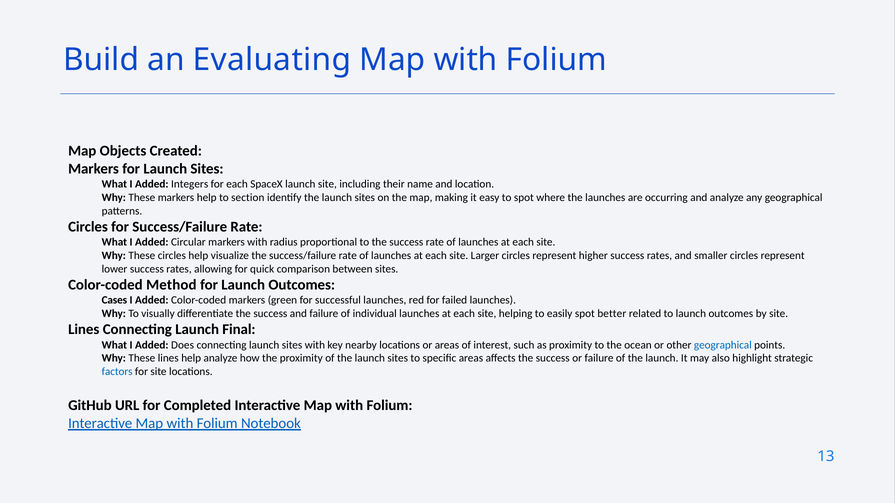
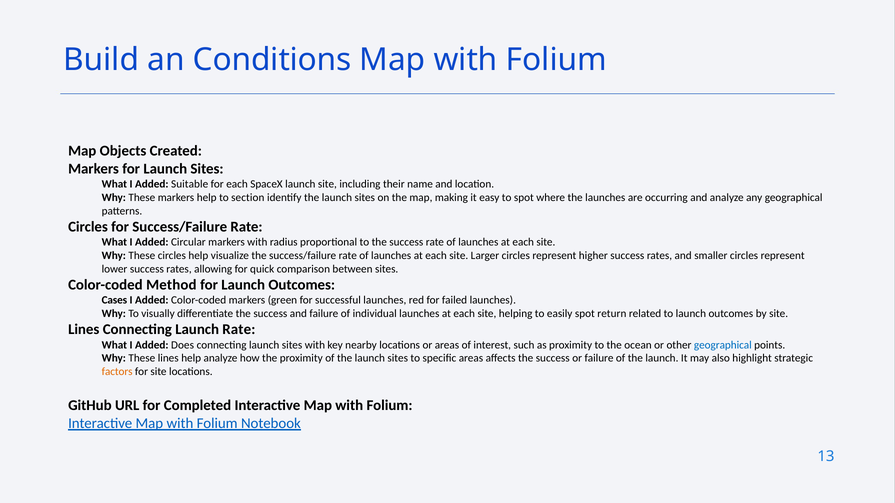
Evaluating: Evaluating -> Conditions (272, 60)
Integers: Integers -> Suitable (190, 184)
better: better -> return (612, 314)
Launch Final: Final -> Rate (239, 330)
factors colour: blue -> orange (117, 372)
